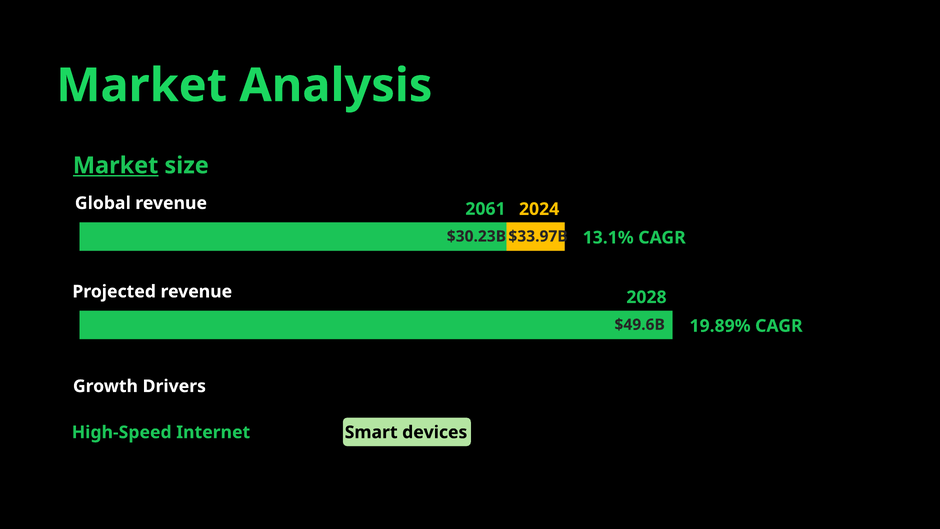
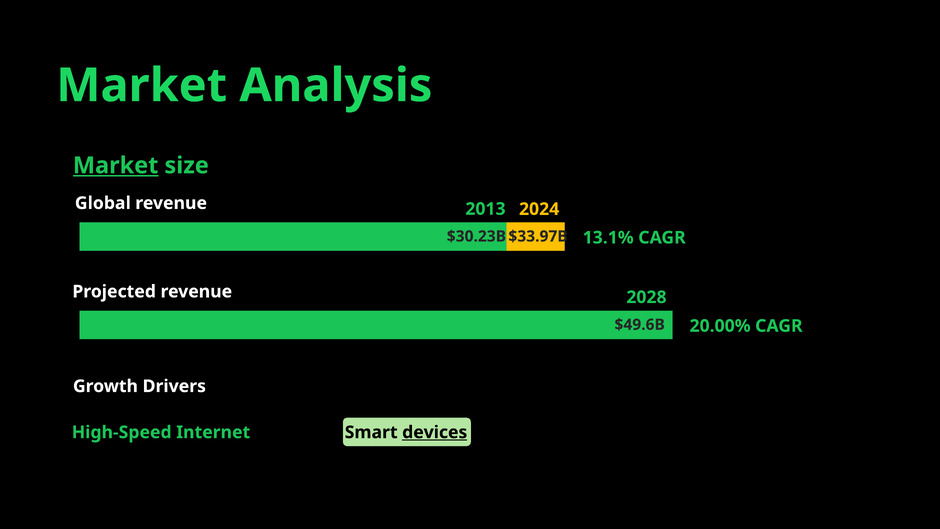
2061: 2061 -> 2013 (485, 209)
19.89%: 19.89% -> 20.00% (720, 326)
devices underline: none -> present (435, 432)
